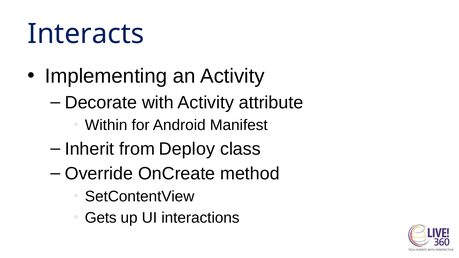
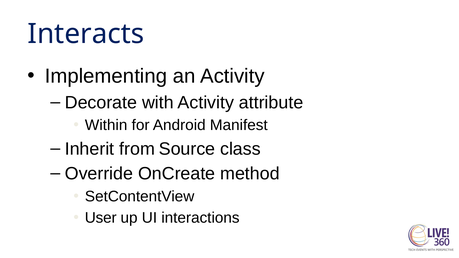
Deploy: Deploy -> Source (187, 149)
Gets: Gets -> User (101, 218)
